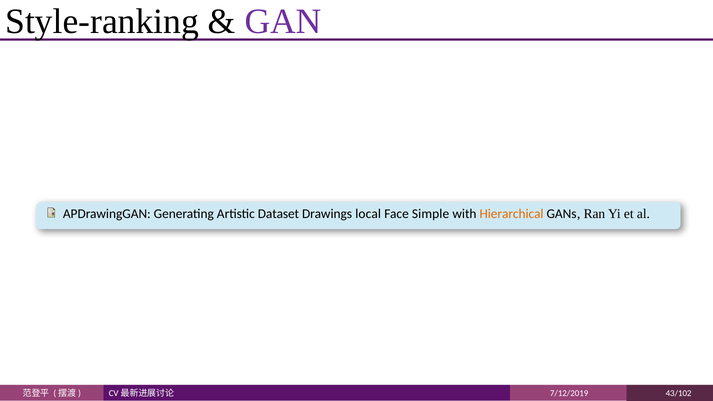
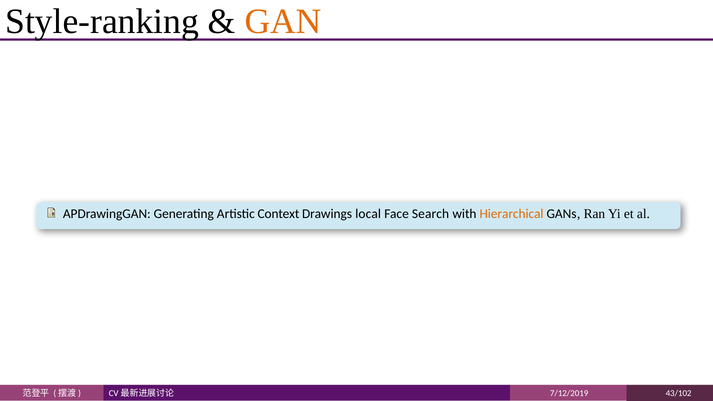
GAN colour: purple -> orange (283, 22)
Dataset: Dataset -> Context (278, 214)
Simple: Simple -> Search (431, 214)
